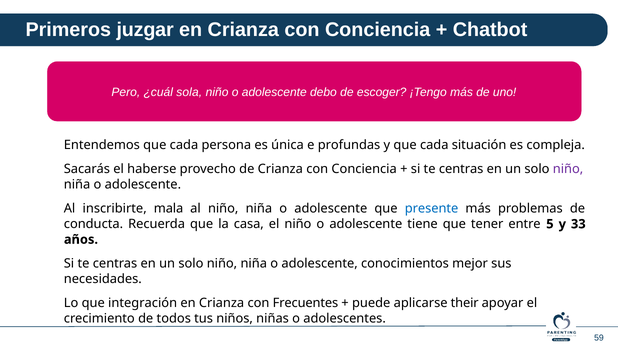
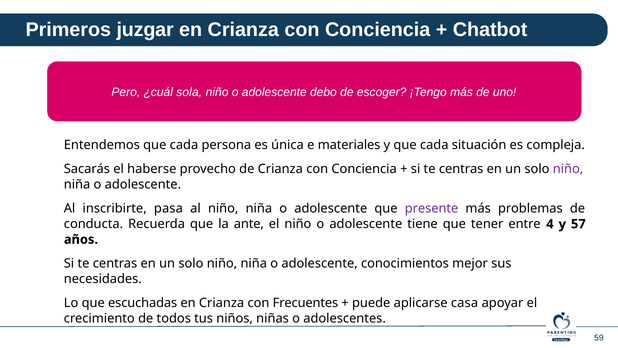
profundas: profundas -> materiales (349, 145)
mala: mala -> pasa (168, 208)
presente colour: blue -> purple (432, 208)
casa: casa -> ante (249, 224)
5: 5 -> 4 (550, 224)
33: 33 -> 57 (578, 224)
integración: integración -> escuchadas (143, 303)
their: their -> casa (465, 303)
